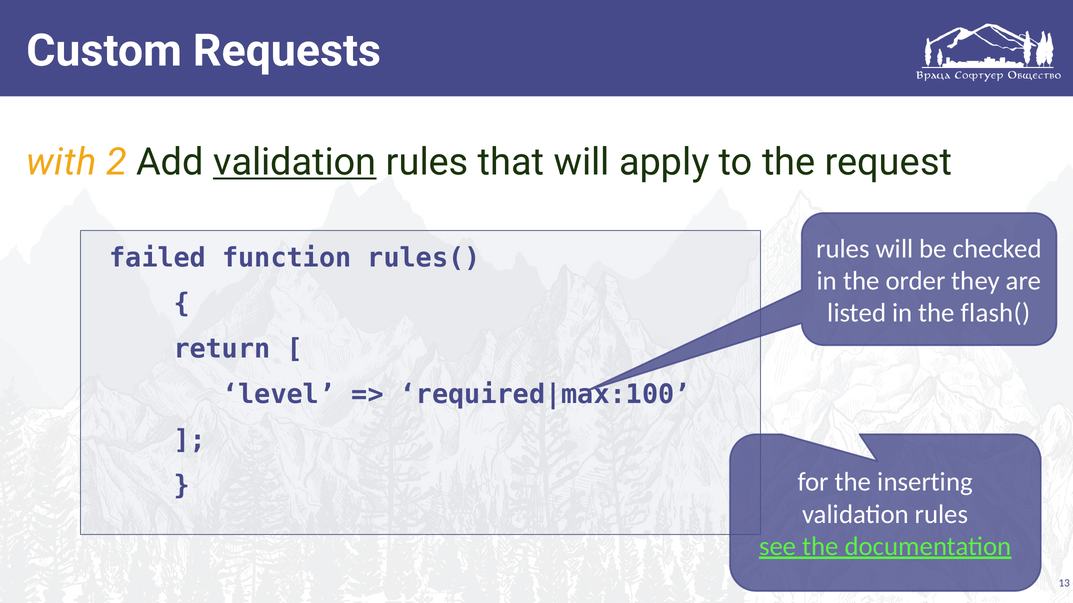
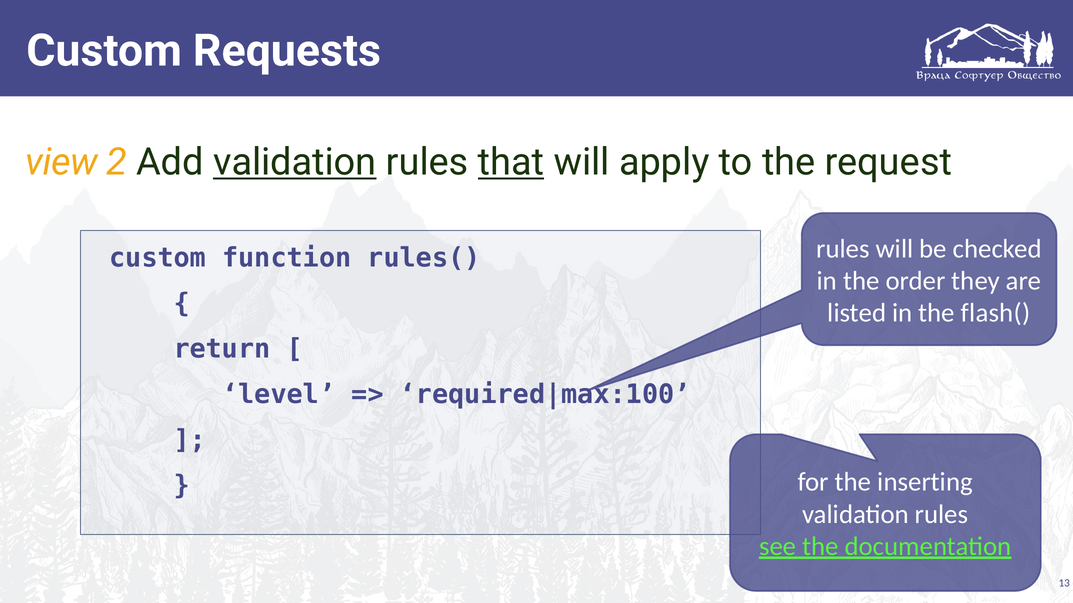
with: with -> view (62, 162)
that underline: none -> present (511, 162)
failed: failed -> custom (158, 258)
